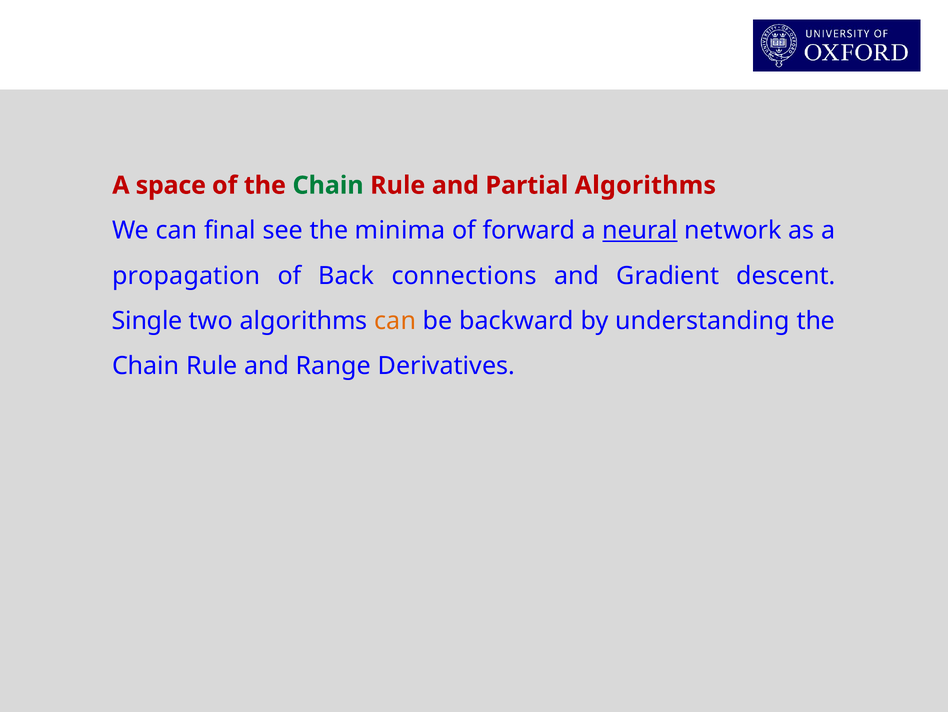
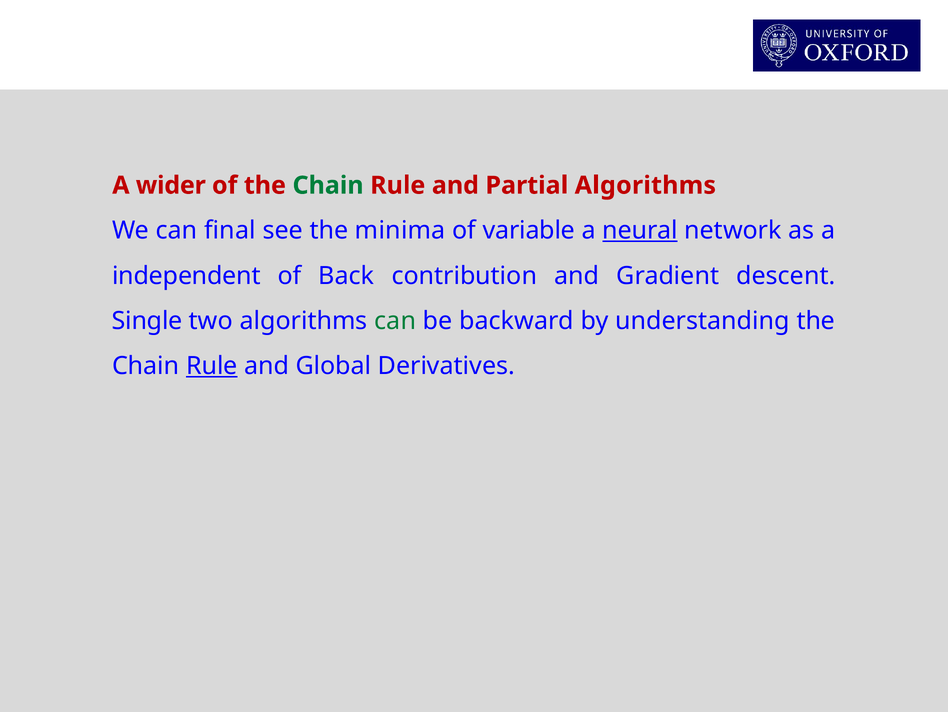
space: space -> wider (171, 185)
forward: forward -> variable (529, 230)
propagation: propagation -> independent (186, 276)
connections: connections -> contribution (464, 276)
can colour: orange -> green (395, 321)
Rule underline: none -> present (212, 366)
Range: Range -> Global (333, 366)
